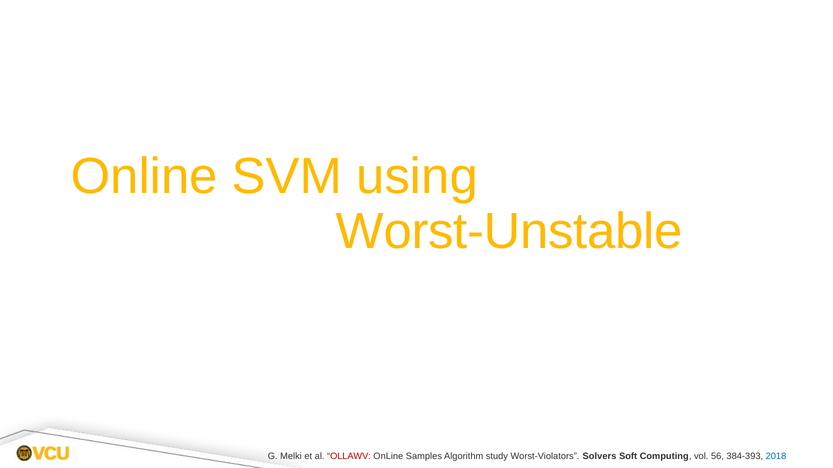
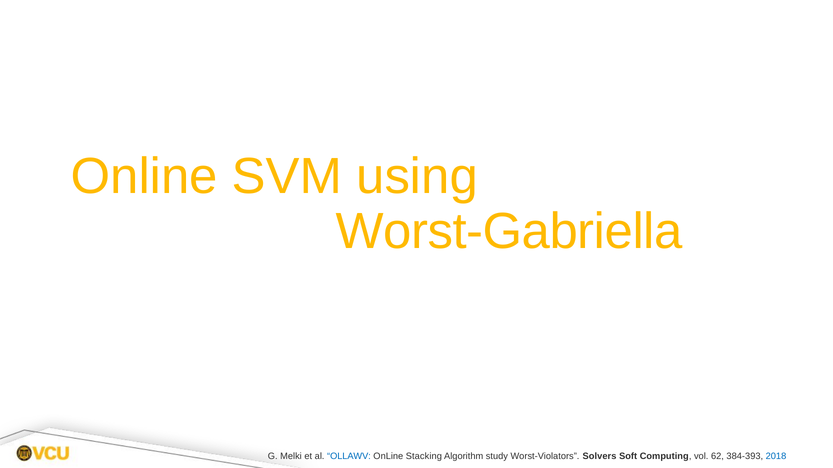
Worst-Unstable: Worst-Unstable -> Worst-Gabriella (509, 232)
OLLAWV colour: red -> blue (349, 457)
Samples: Samples -> Stacking (424, 457)
56: 56 -> 62 (717, 457)
